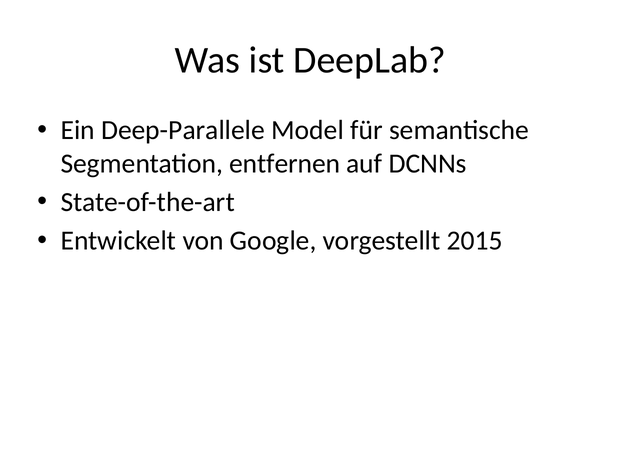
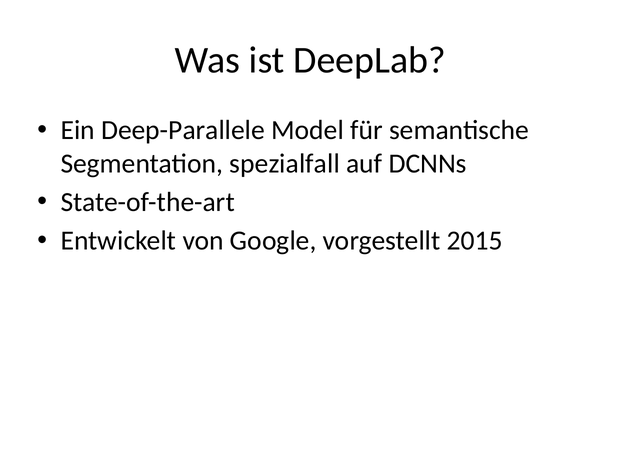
entfernen: entfernen -> spezialfall (285, 163)
